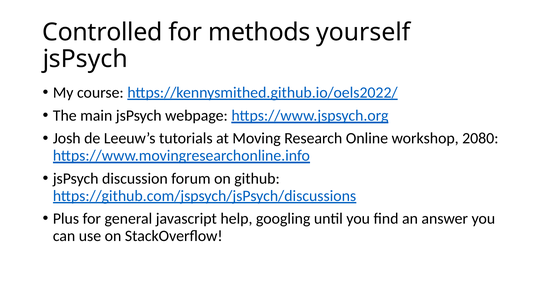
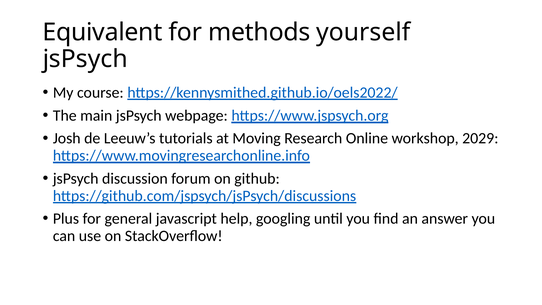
Controlled: Controlled -> Equivalent (102, 32)
2080: 2080 -> 2029 (480, 138)
